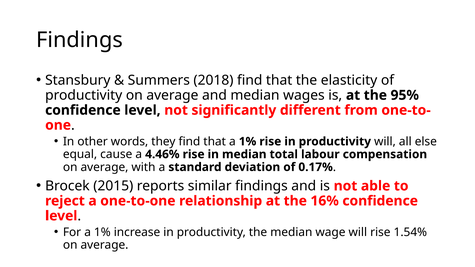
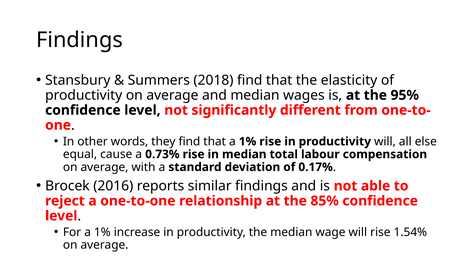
4.46%: 4.46% -> 0.73% (162, 154)
2015: 2015 -> 2016 (113, 186)
16%: 16% -> 85% (325, 201)
